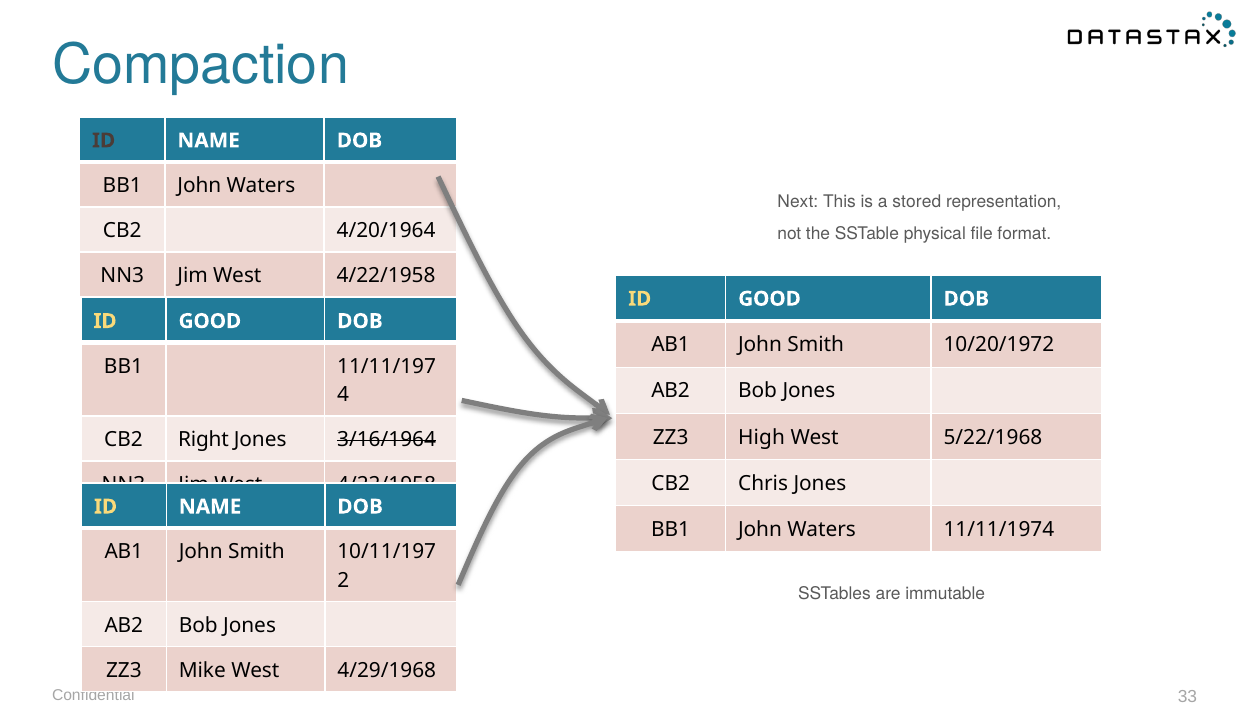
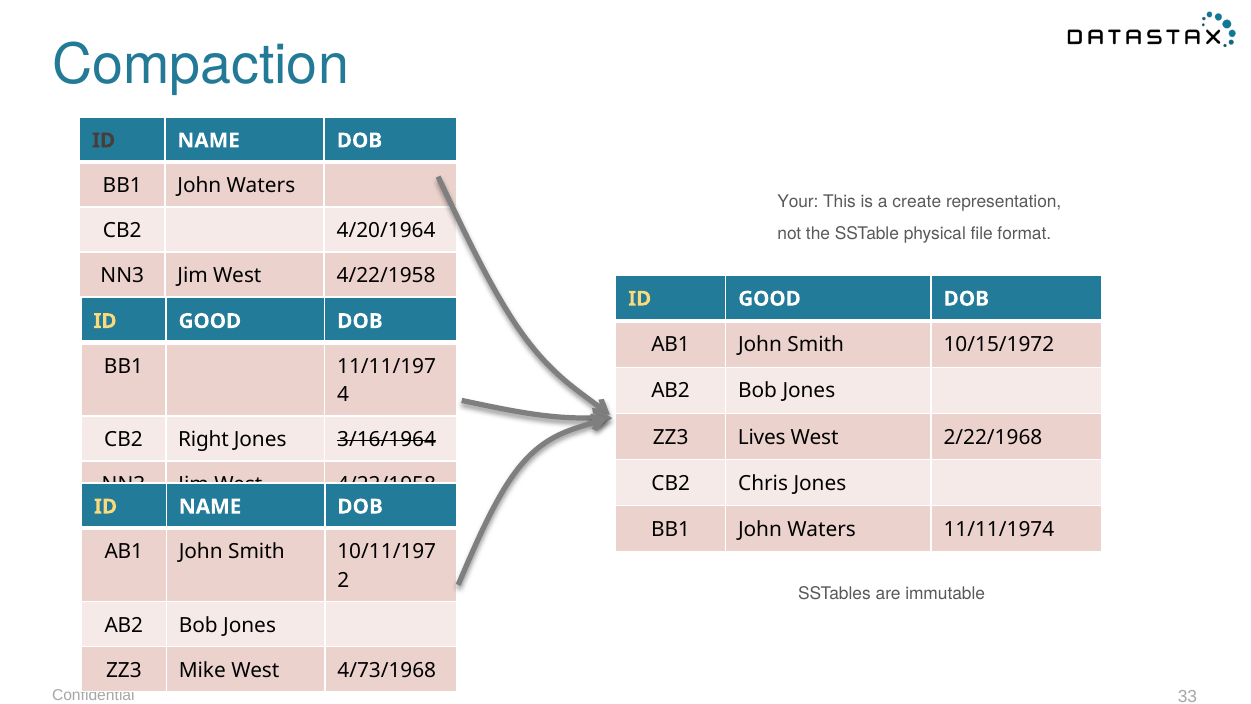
Next: Next -> Your (798, 202)
stored: stored -> create (917, 202)
10/20/1972: 10/20/1972 -> 10/15/1972 (999, 345)
High: High -> Lives (762, 437)
5/22/1968: 5/22/1968 -> 2/22/1968 (993, 437)
4/29/1968: 4/29/1968 -> 4/73/1968 (387, 670)
